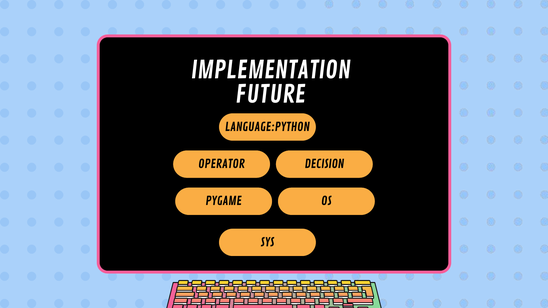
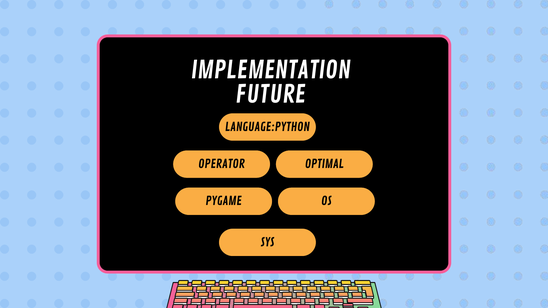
DECISION: DECISION -> OPTIMAL (324, 164)
